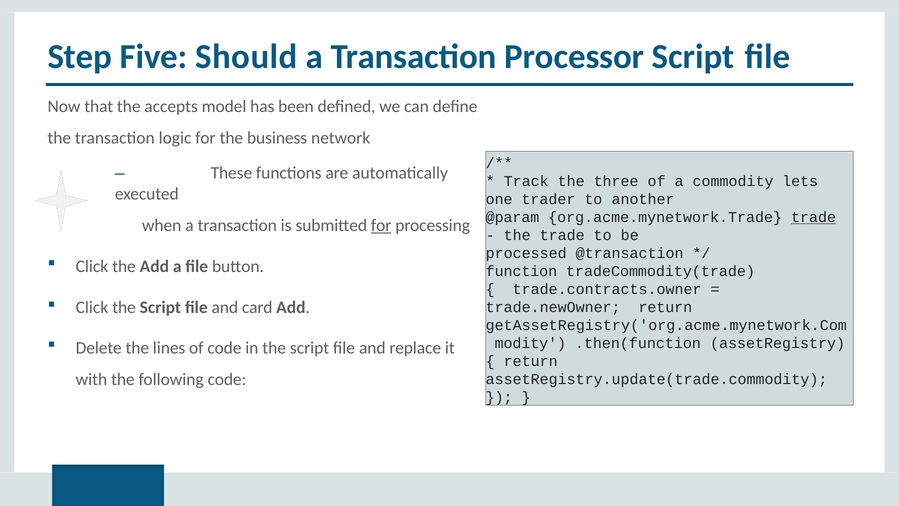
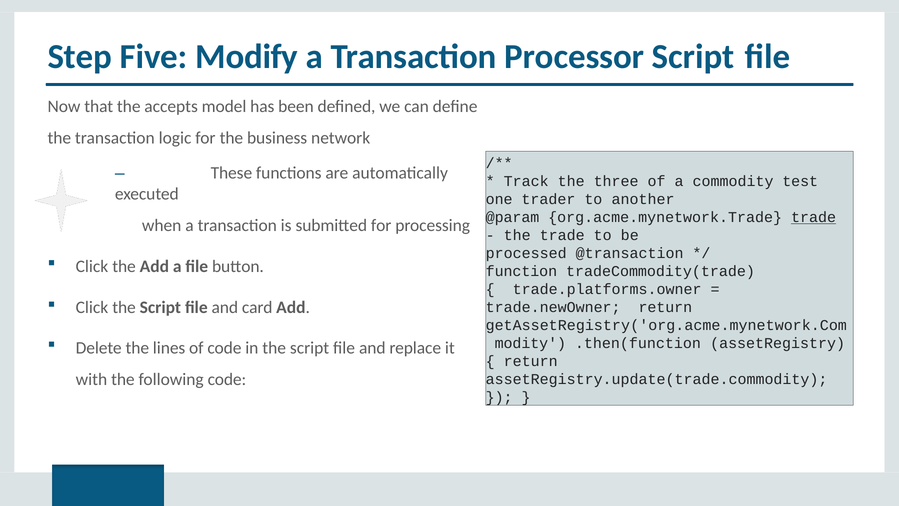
Should: Should -> Modify (247, 56)
lets: lets -> test (800, 181)
for underline: present -> none (381, 225)
trade.contracts.owner: trade.contracts.owner -> trade.platforms.owner (607, 289)
